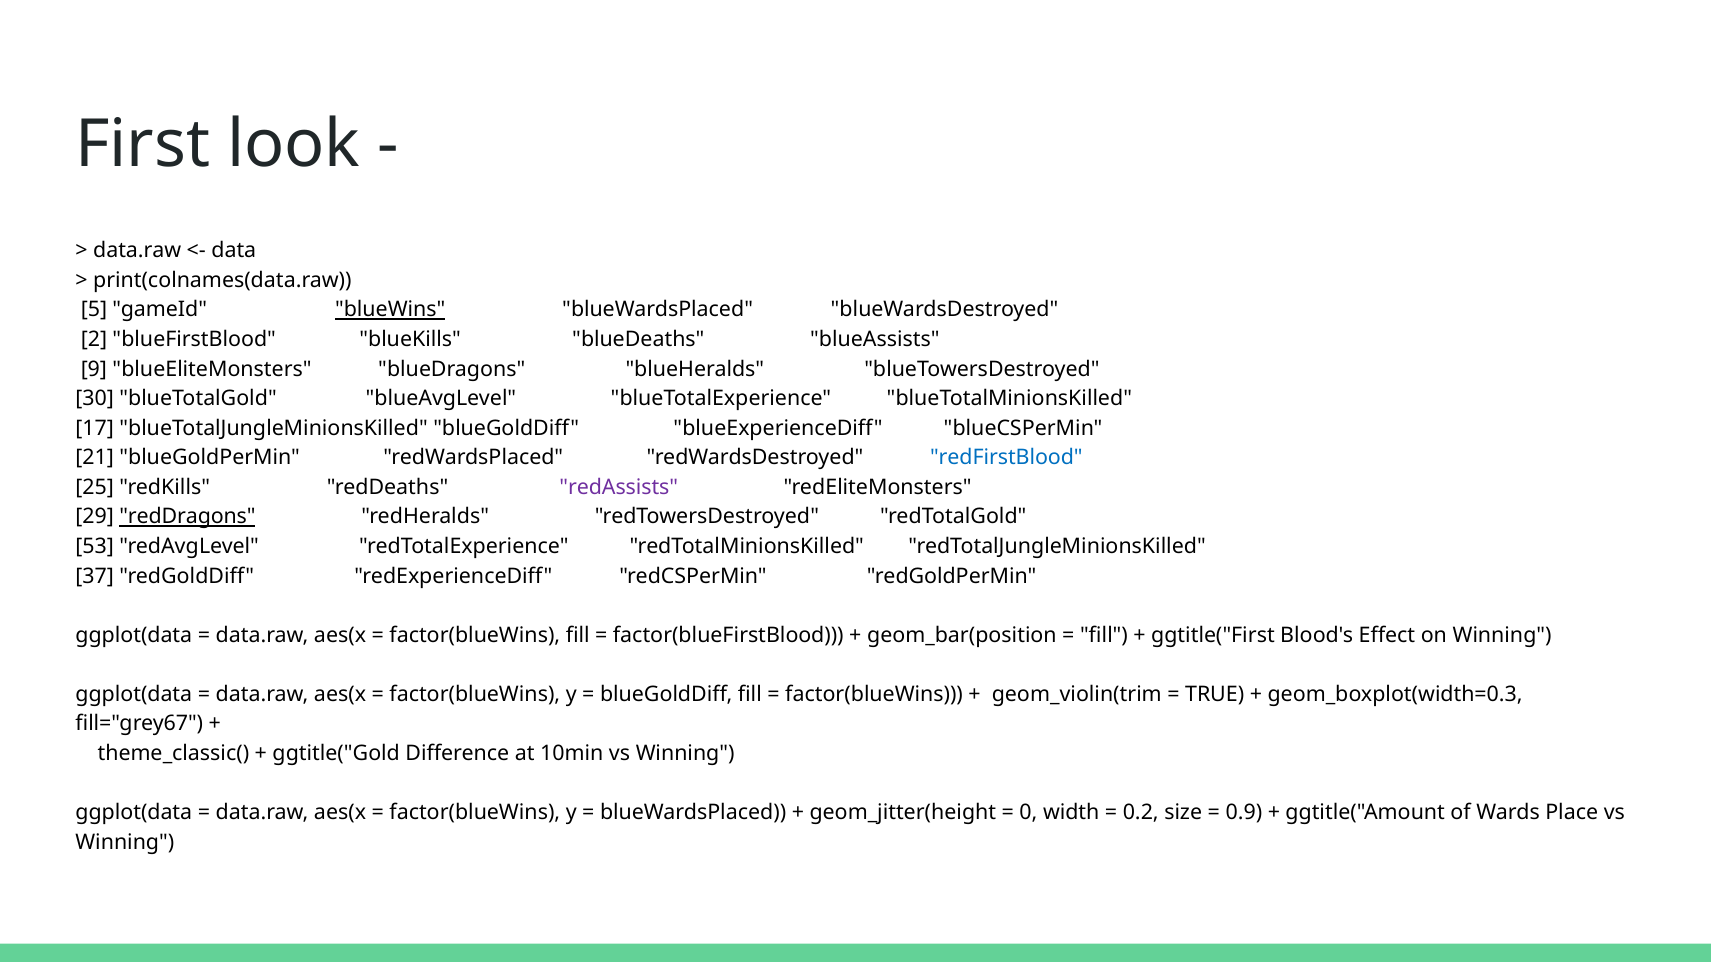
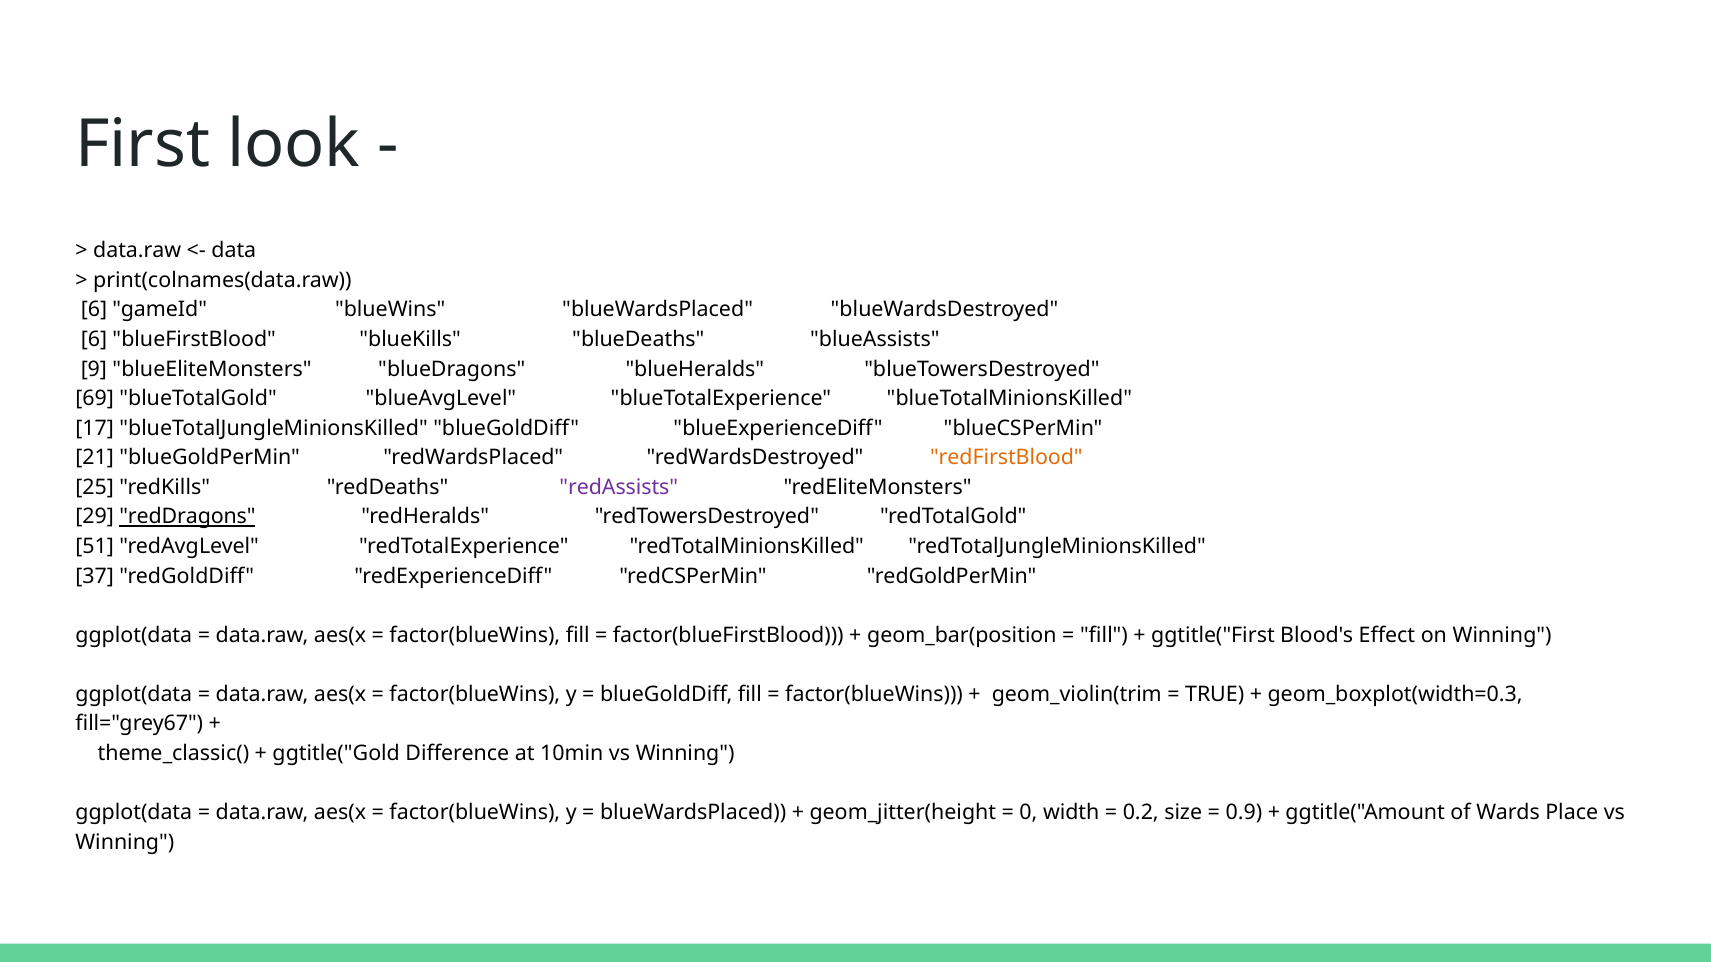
5: 5 -> 6 (94, 310)
blueWins underline: present -> none (390, 310)
2: 2 -> 6 (94, 340)
30: 30 -> 69 (95, 399)
redFirstBlood colour: blue -> orange (1006, 458)
53: 53 -> 51 (95, 547)
